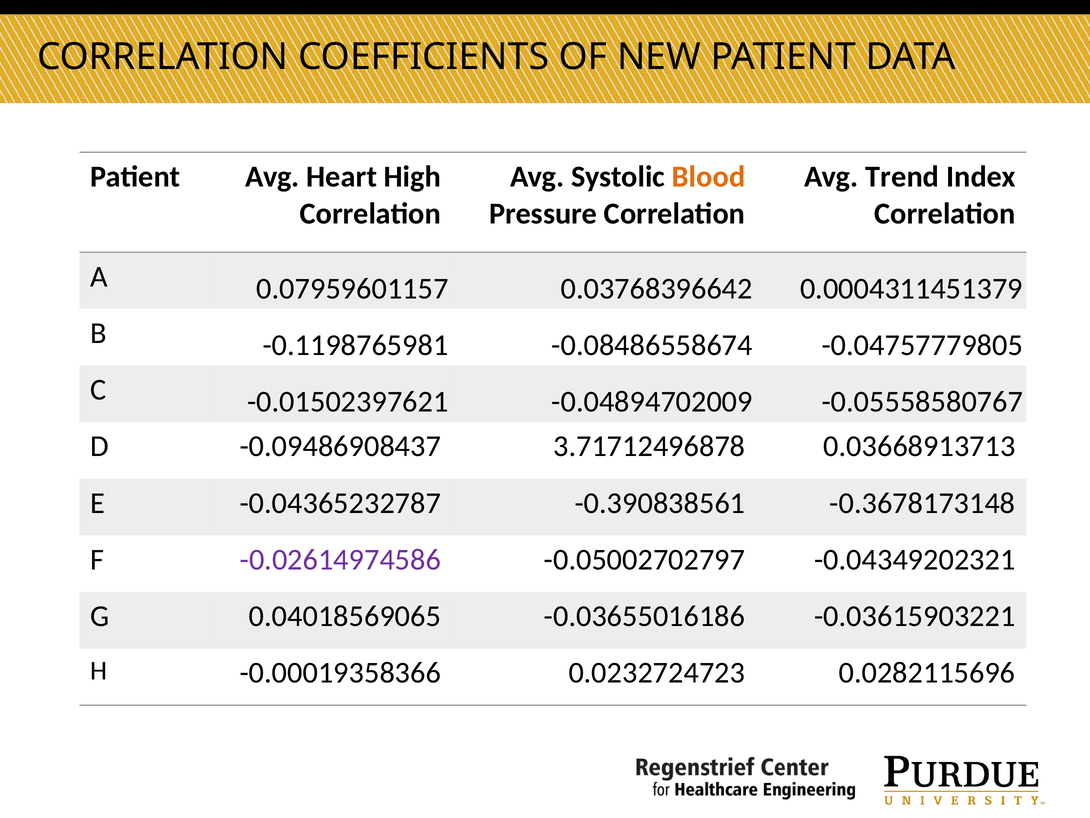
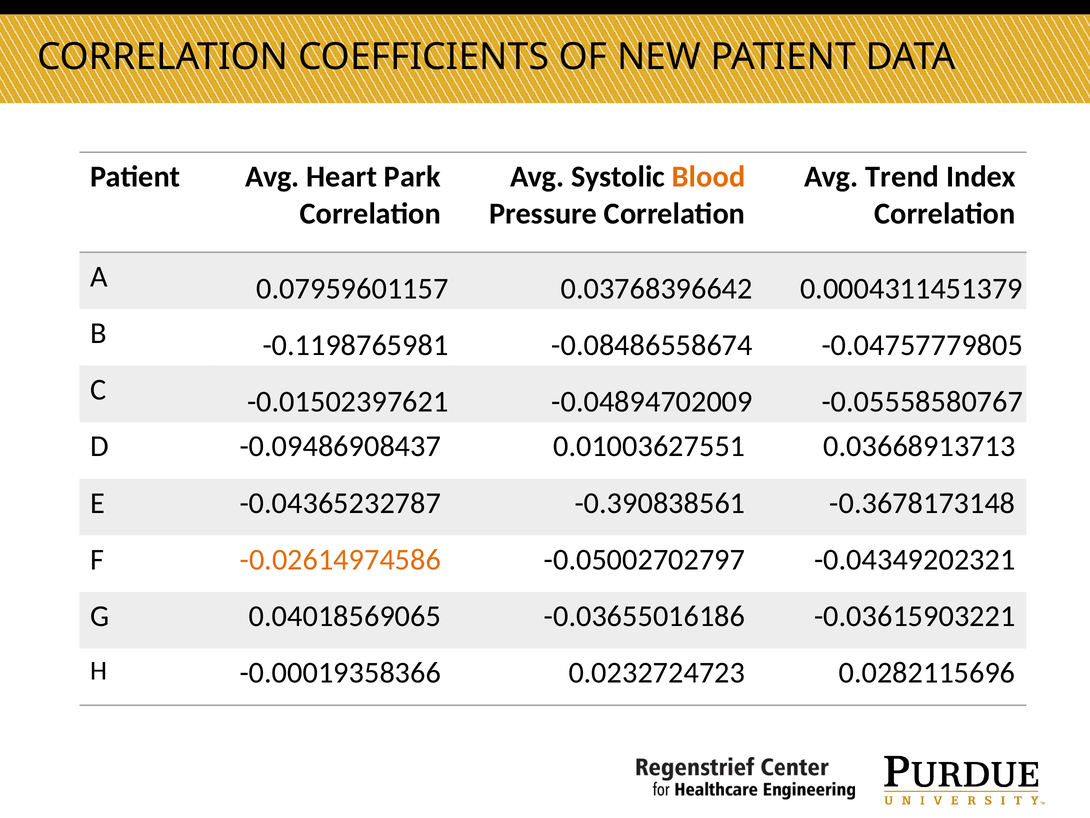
High: High -> Park (412, 176)
3.71712496878: 3.71712496878 -> 0.01003627551 (649, 446)
-0.02614974586 colour: purple -> orange (340, 559)
